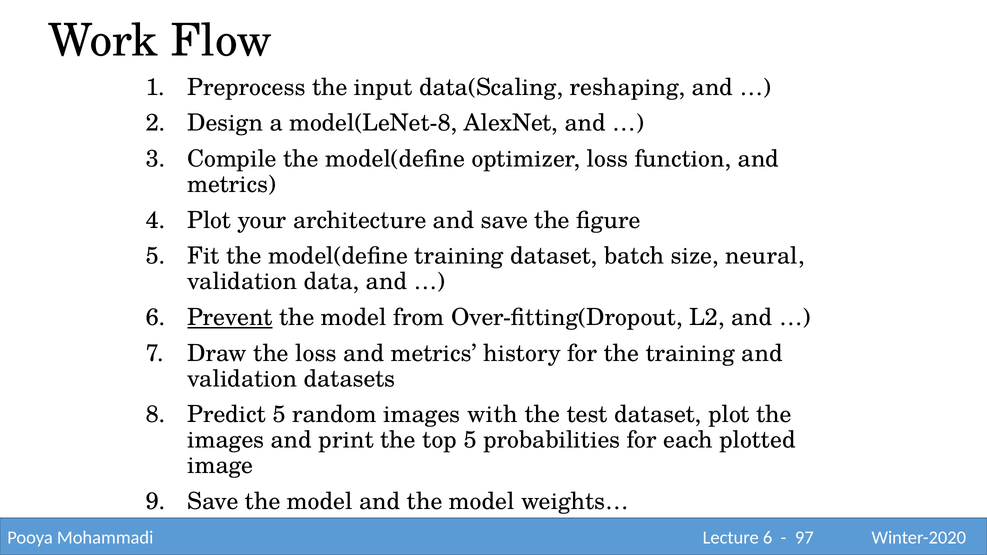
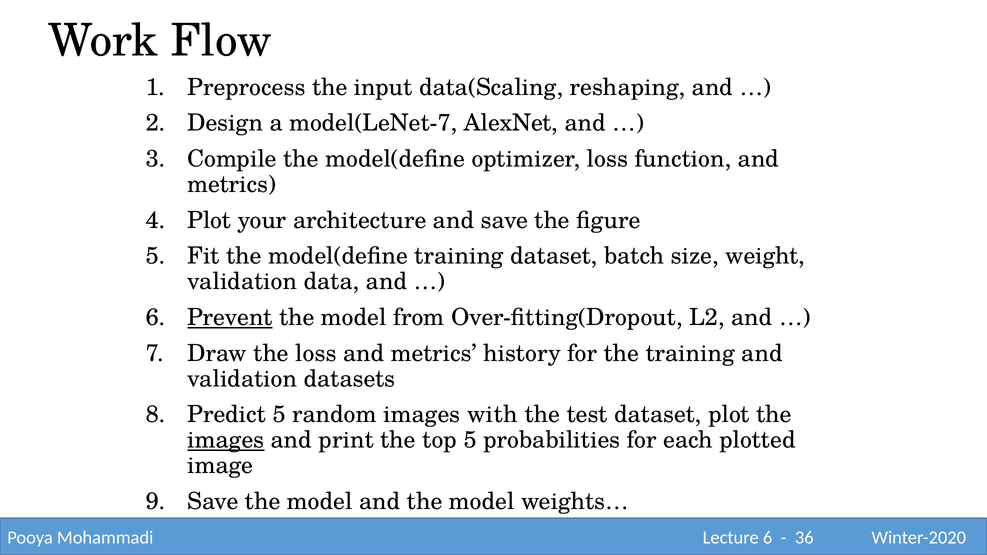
model(LeNet-8: model(LeNet-8 -> model(LeNet-7 (373, 123)
neural: neural -> weight (765, 256)
images underline: none -> present (226, 440)
97: 97 -> 36 (804, 538)
